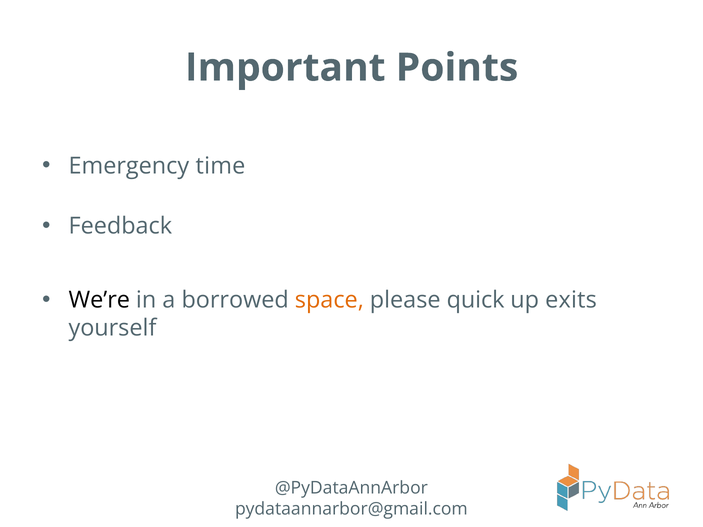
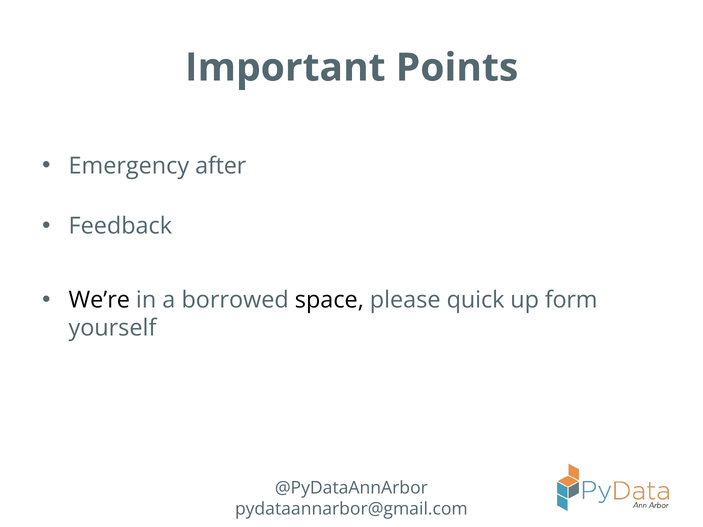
time: time -> after (221, 166)
space colour: orange -> black (329, 300)
exits: exits -> form (571, 300)
